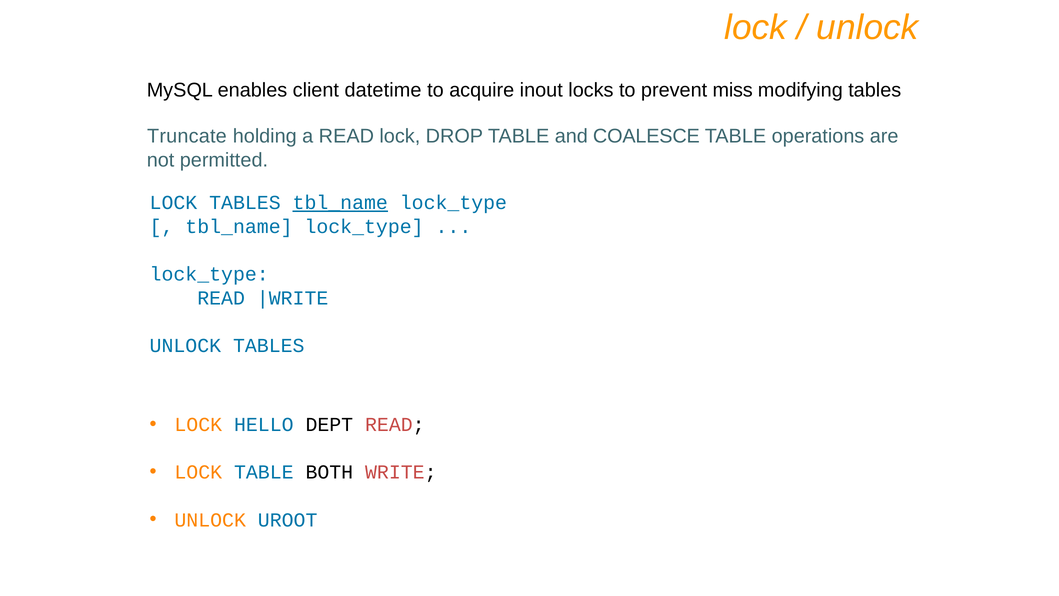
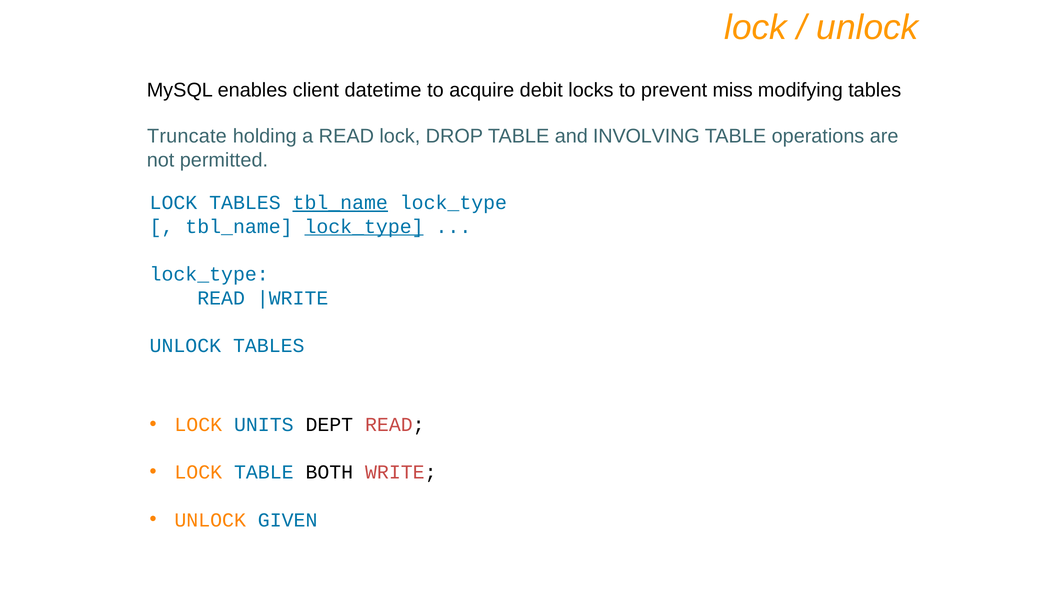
inout: inout -> debit (541, 90)
COALESCE: COALESCE -> INVOLVING (646, 136)
lock_type underline: none -> present (364, 226)
HELLO: HELLO -> UNITS (264, 424)
UROOT: UROOT -> GIVEN (288, 520)
